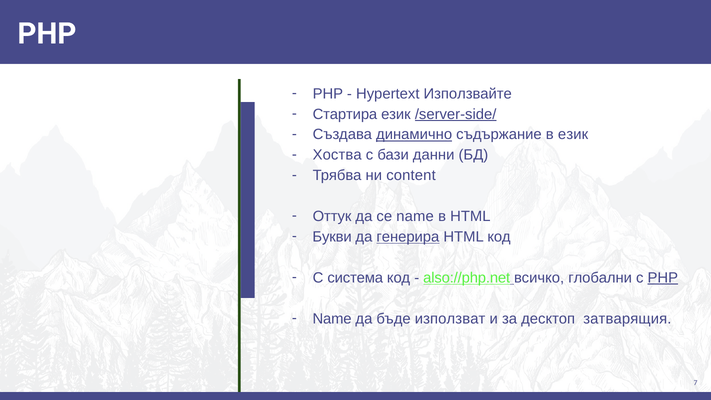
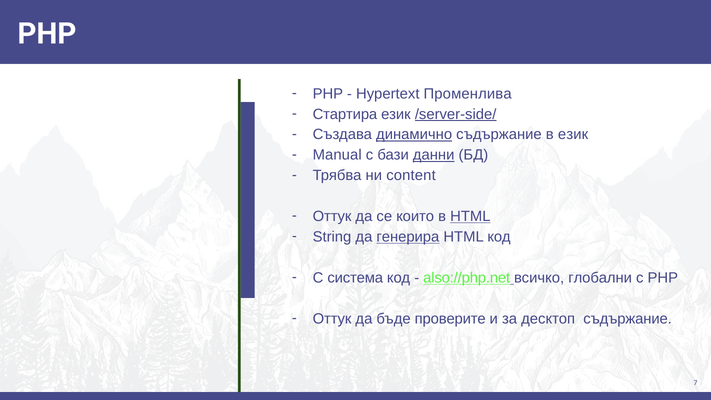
Използвайте: Използвайте -> Променлива (468, 94)
Хоства: Хоства -> Manual (337, 155)
данни underline: none -> present (434, 155)
се name: name -> които (415, 216)
HTML underline: none -> present (470, 216)
Букви: Букви -> String (332, 237)
PHP underline: present -> none (663, 278)
Name: Name -> Оттук (332, 319)
използват: използват -> проверите (450, 319)
десктоп затварящия: затварящия -> съдържание (628, 319)
